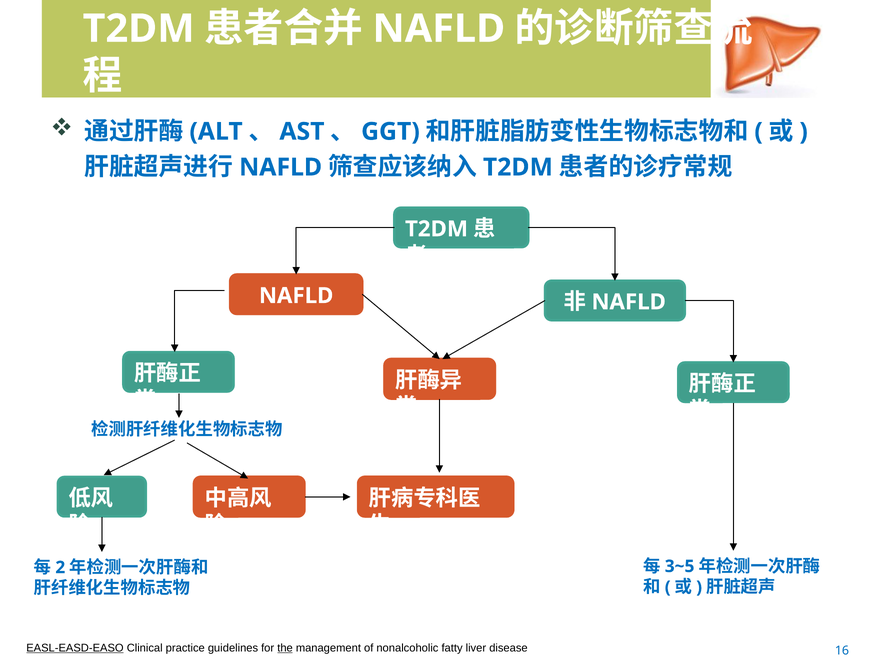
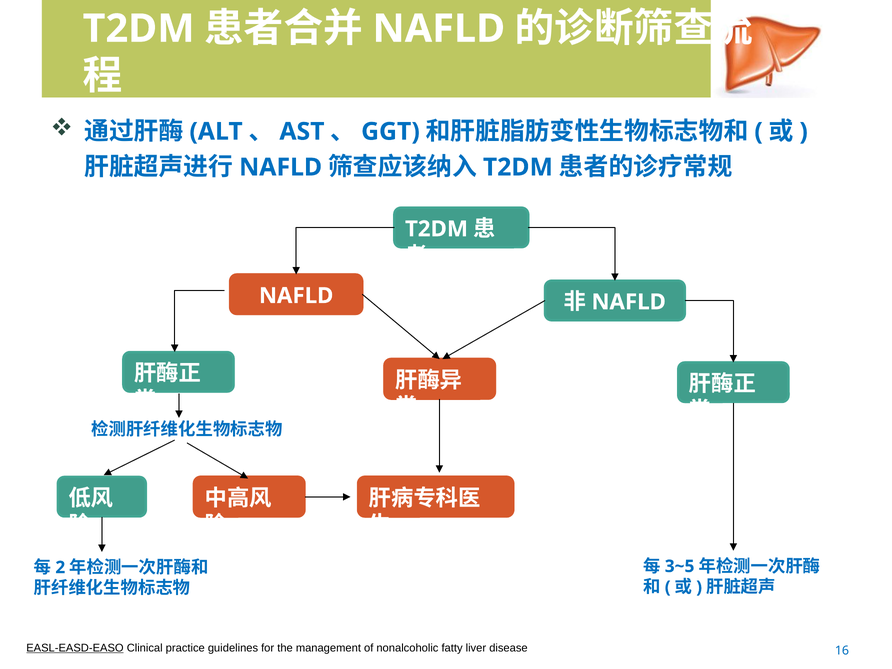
the underline: present -> none (285, 648)
